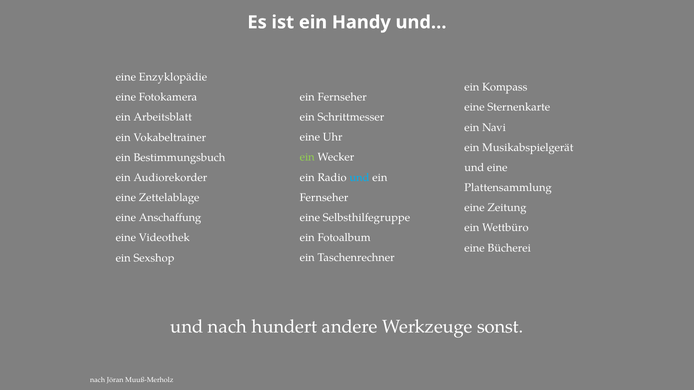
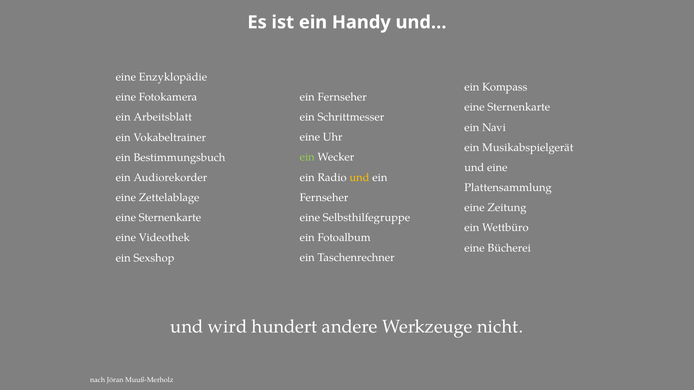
und colour: light blue -> yellow (360, 178)
Anschaffung: Anschaffung -> Sternenkarte (170, 218)
und nach: nach -> wird (228, 327)
sonst: sonst -> nicht (500, 327)
